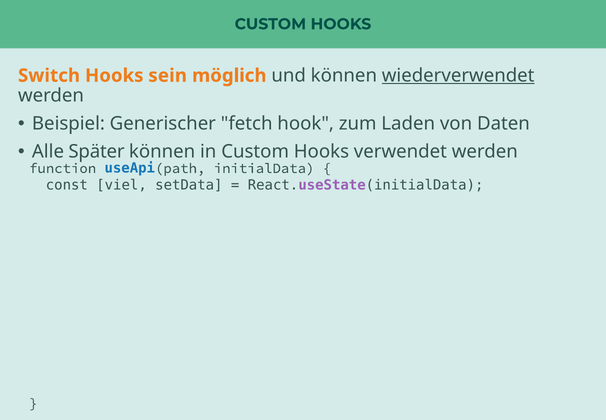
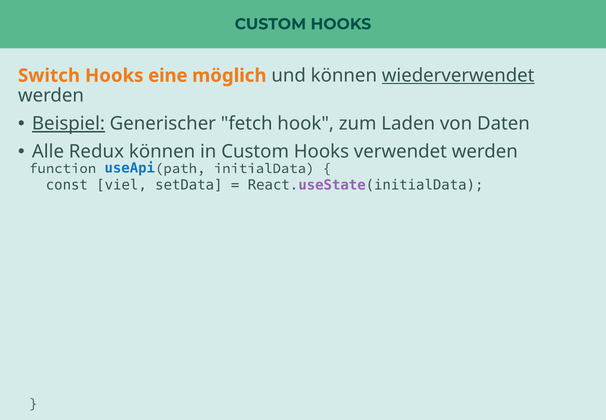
sein: sein -> eine (168, 76)
Beispiel underline: none -> present (68, 124)
Später: Später -> Redux (96, 151)
